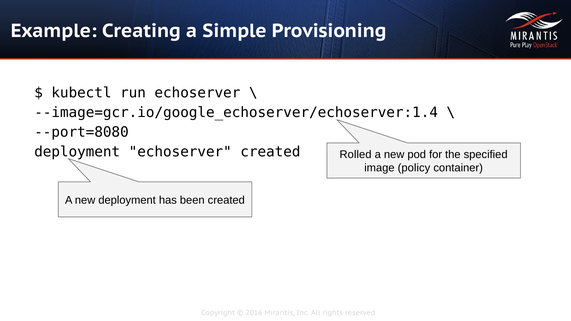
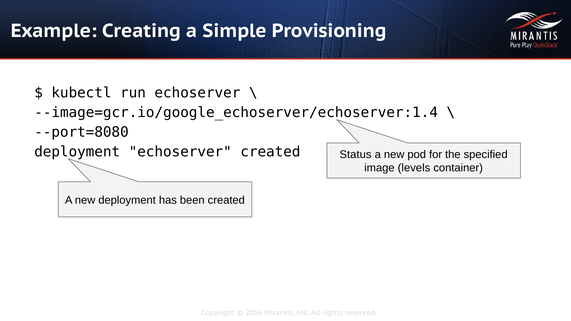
Rolled: Rolled -> Status (356, 155)
policy: policy -> levels (414, 168)
